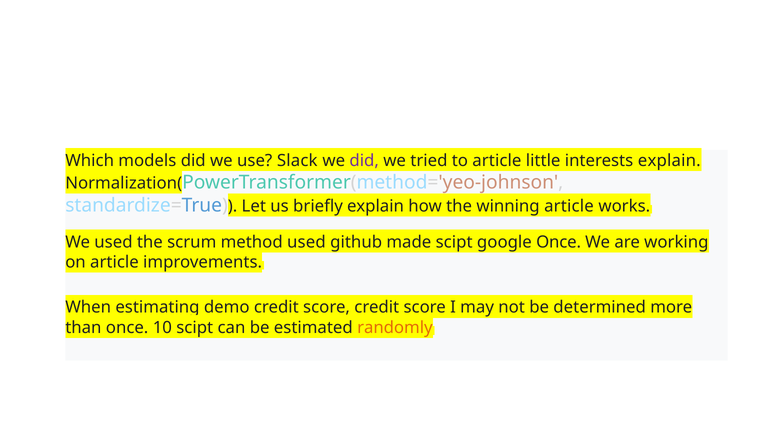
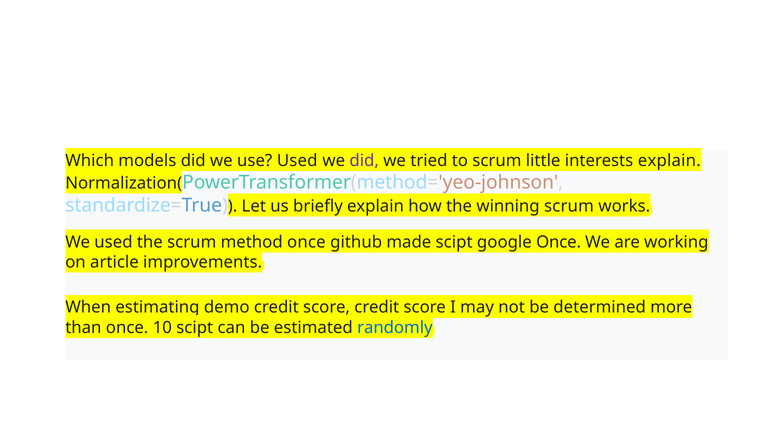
use Slack: Slack -> Used (297, 160)
to article: article -> scrum (497, 160)
winning article: article -> scrum (569, 206)
used: used -> once (306, 242)
randomly colour: orange -> blue (395, 327)
